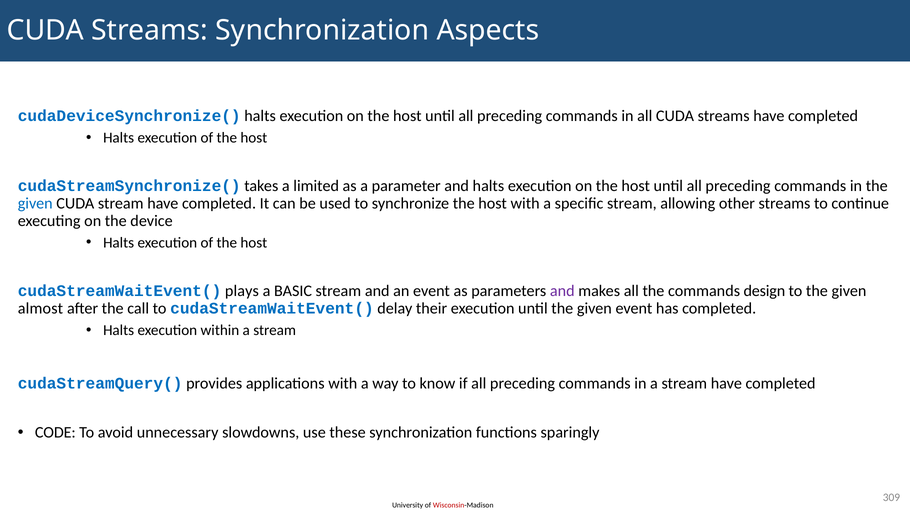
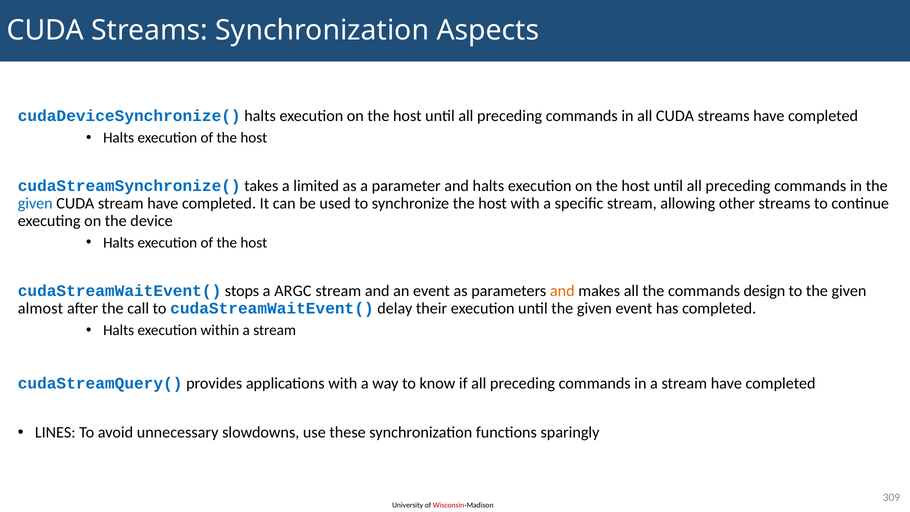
plays: plays -> stops (242, 291)
BASIC: BASIC -> ARGC (293, 291)
and colour: purple -> orange (562, 291)
CODE: CODE -> LINES (55, 432)
